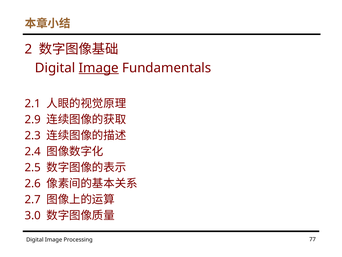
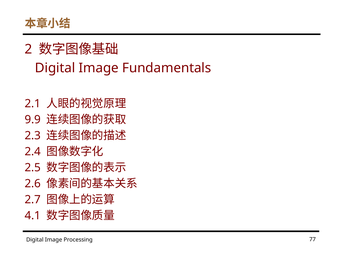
Image underline: present -> none (99, 68)
2.9: 2.9 -> 9.9 (33, 119)
3.0: 3.0 -> 4.1 (33, 215)
